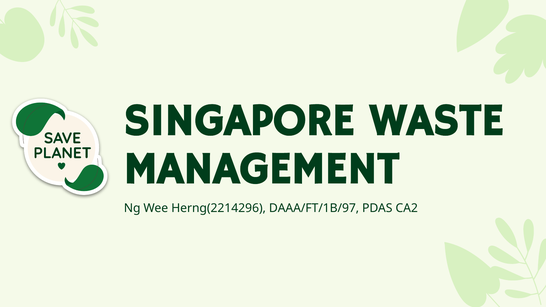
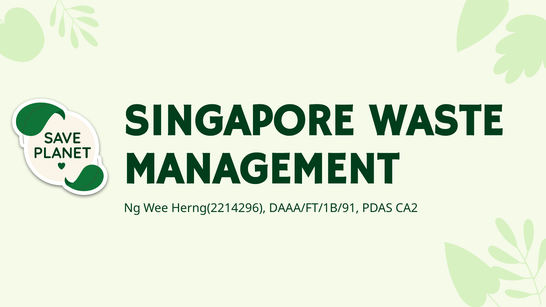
DAAA/FT/1B/97: DAAA/FT/1B/97 -> DAAA/FT/1B/91 (314, 208)
